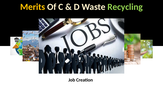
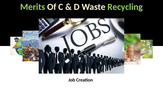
Merits colour: yellow -> light green (33, 7)
